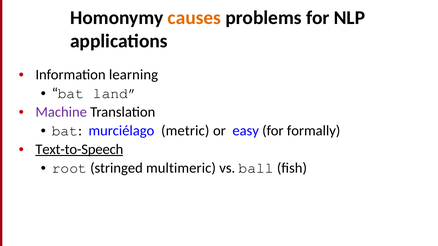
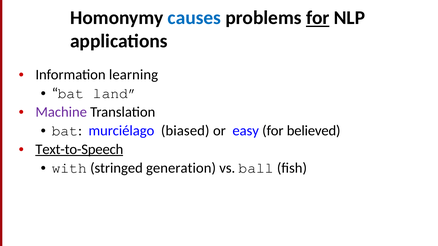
causes colour: orange -> blue (194, 18)
for underline: none -> present (318, 18)
metric: metric -> biased (185, 131)
formally: formally -> believed (314, 131)
root: root -> with (69, 168)
multimeric: multimeric -> generation (181, 168)
